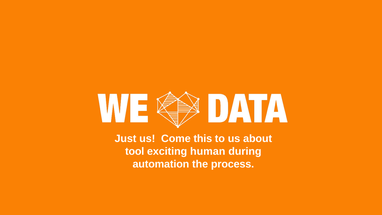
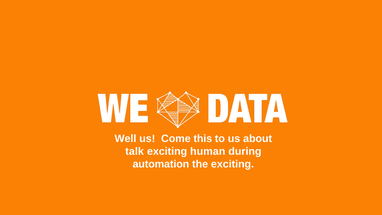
Just: Just -> Well (125, 139)
tool: tool -> talk (135, 151)
the process: process -> exciting (233, 164)
